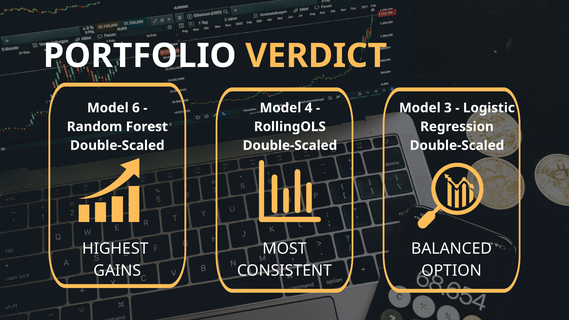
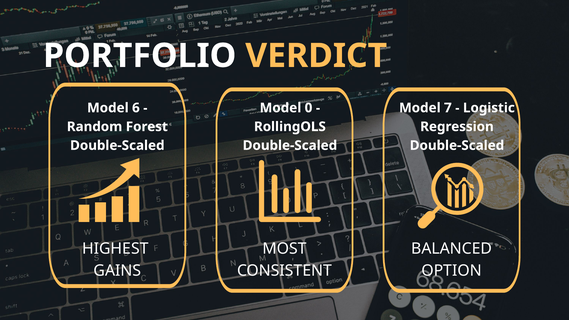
4: 4 -> 0 (309, 108)
3: 3 -> 7 (448, 108)
